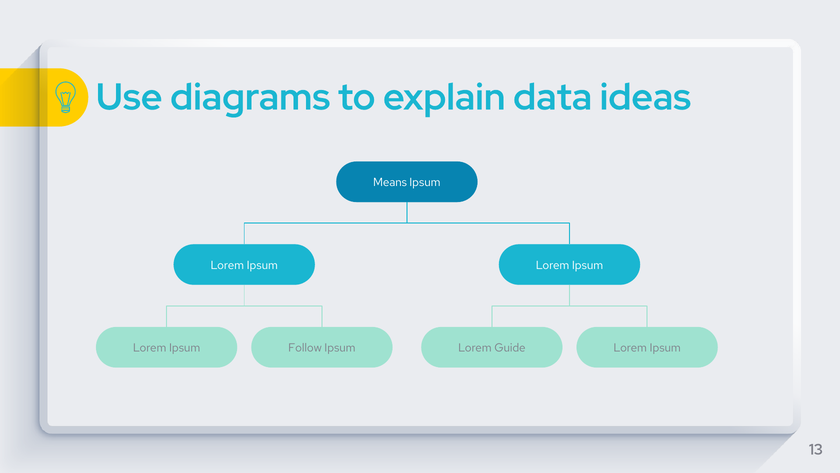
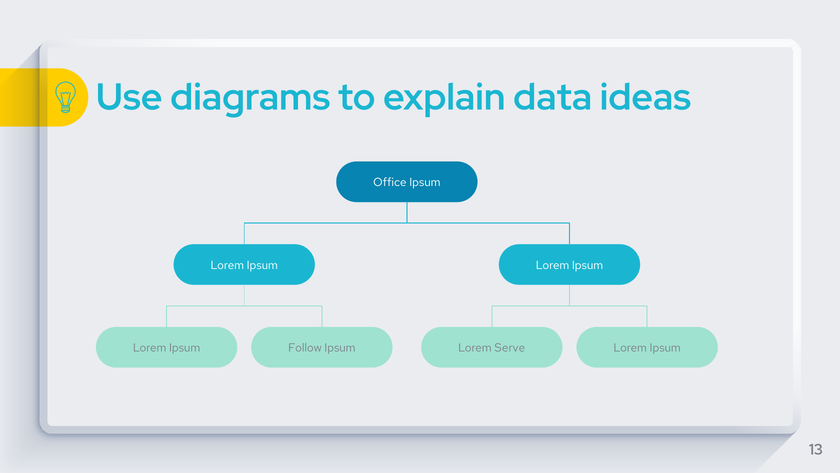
Means: Means -> Office (390, 182)
Guide: Guide -> Serve (510, 348)
